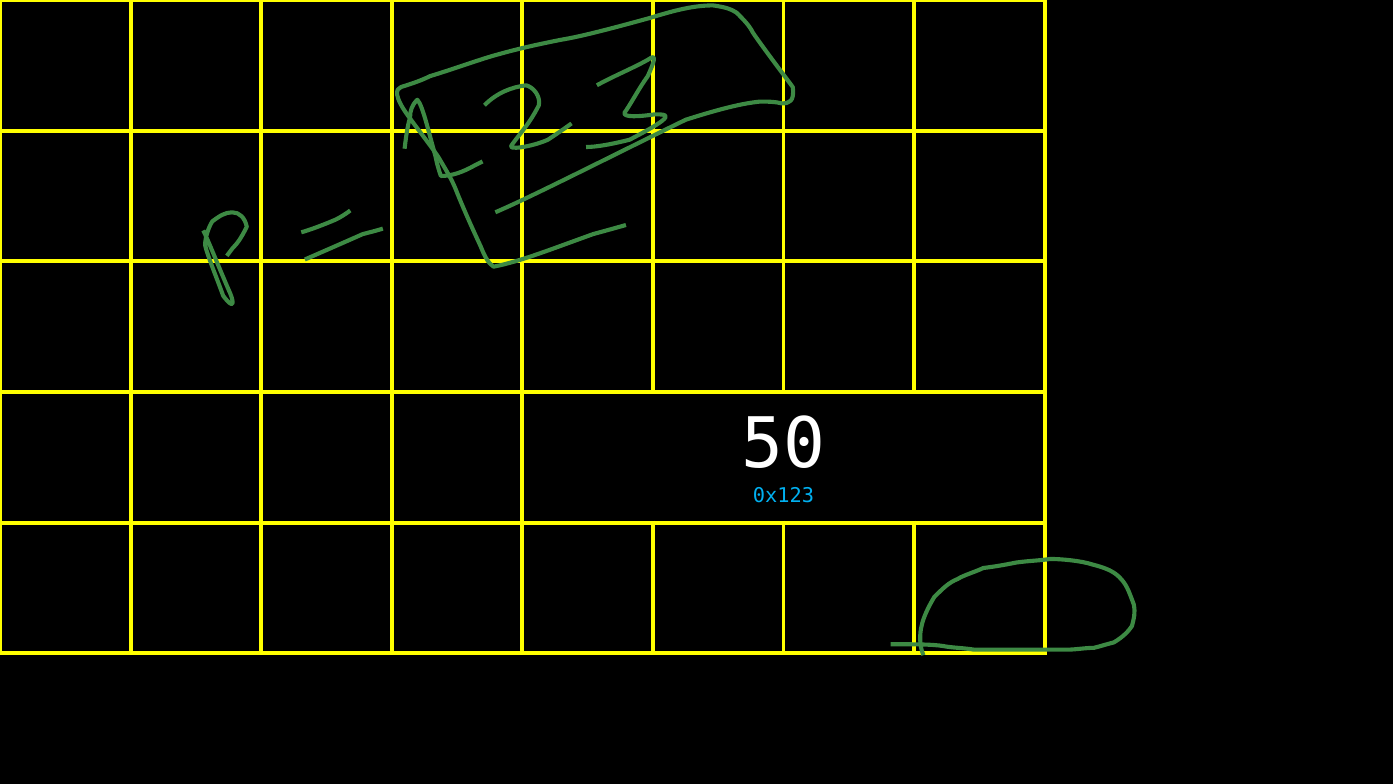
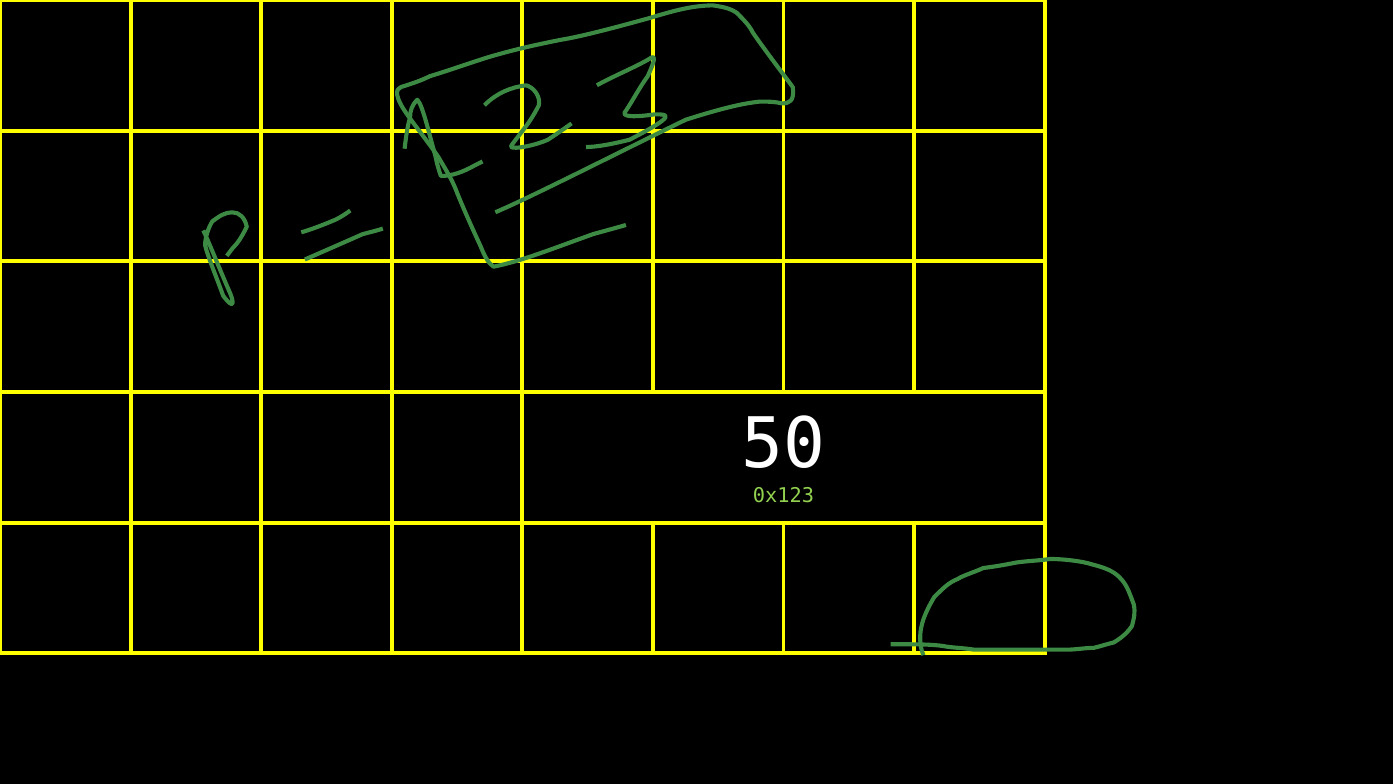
0x123 colour: light blue -> light green (783, 495)
